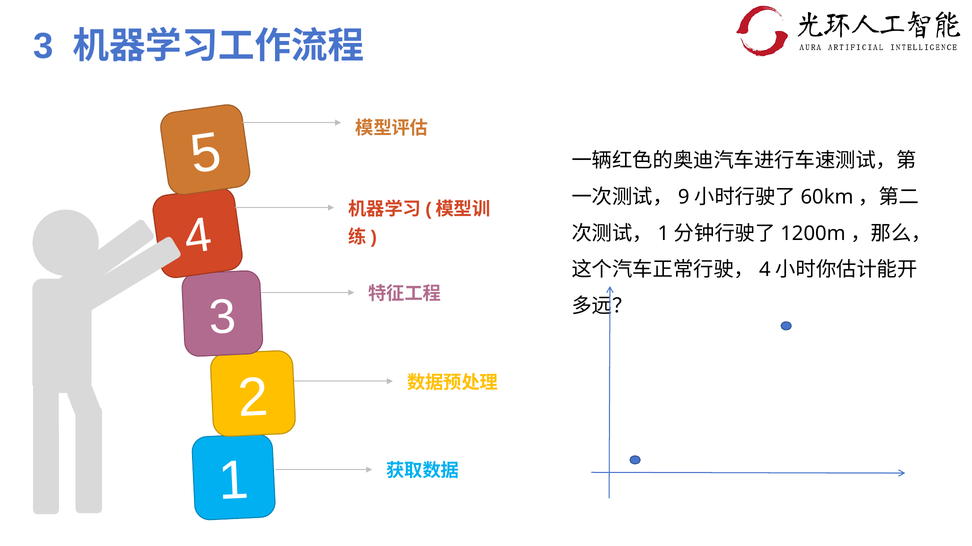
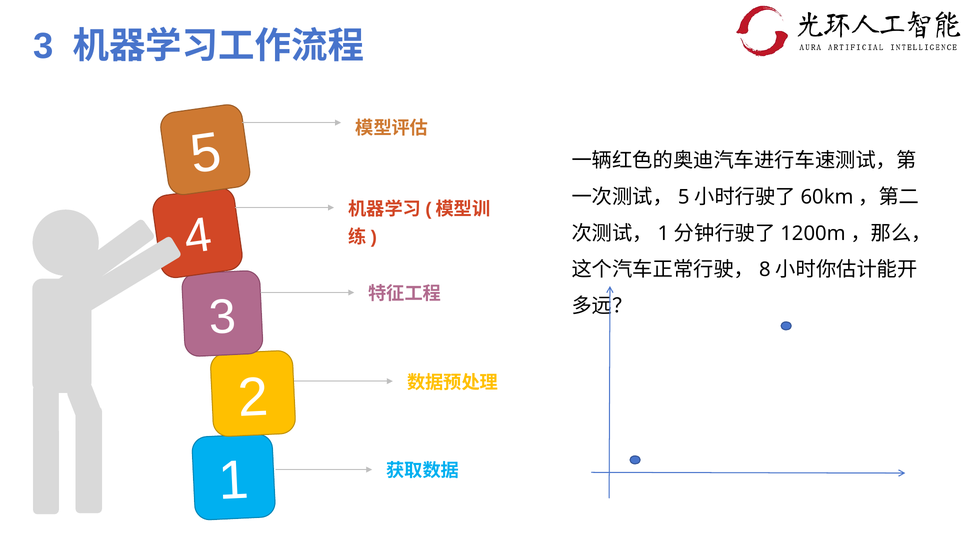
9: 9 -> 5 (684, 197)
4: 4 -> 8 (765, 270)
